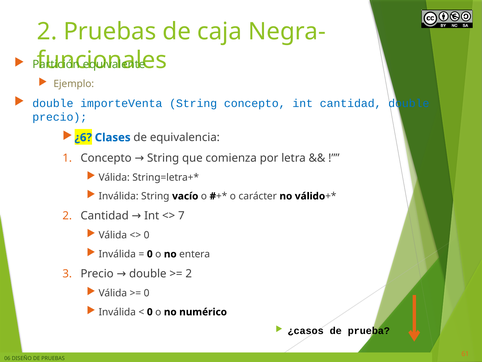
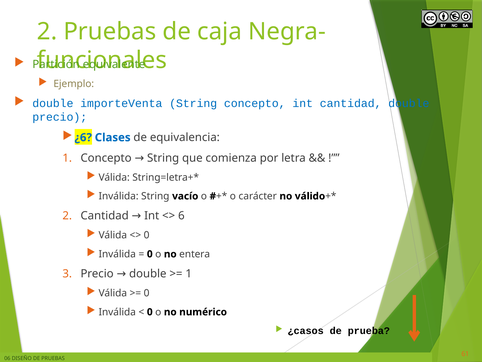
7: 7 -> 6 (181, 216)
2: 2 -> 1 (189, 273)
